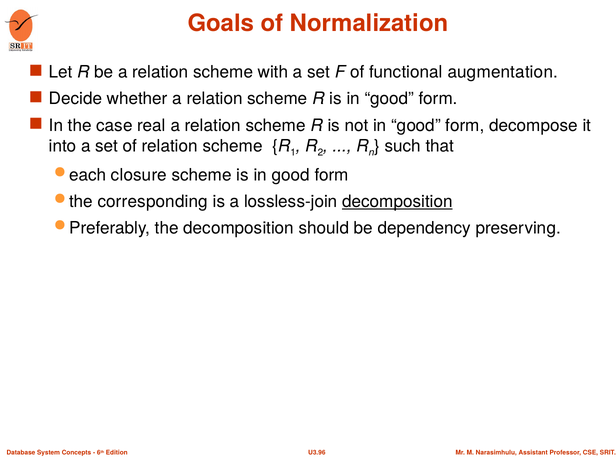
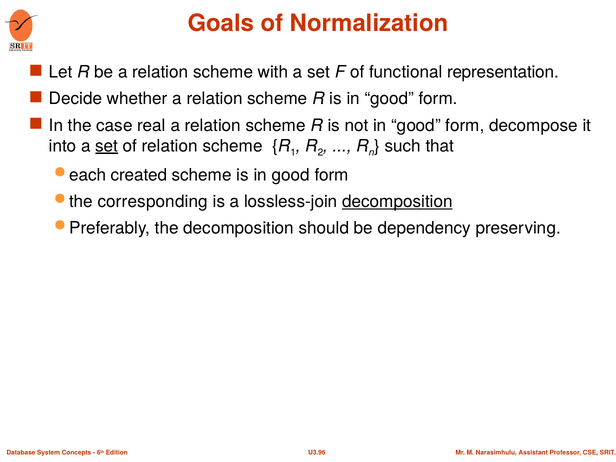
augmentation: augmentation -> representation (503, 72)
set underline: none -> present (107, 146)
closure: closure -> created (139, 175)
